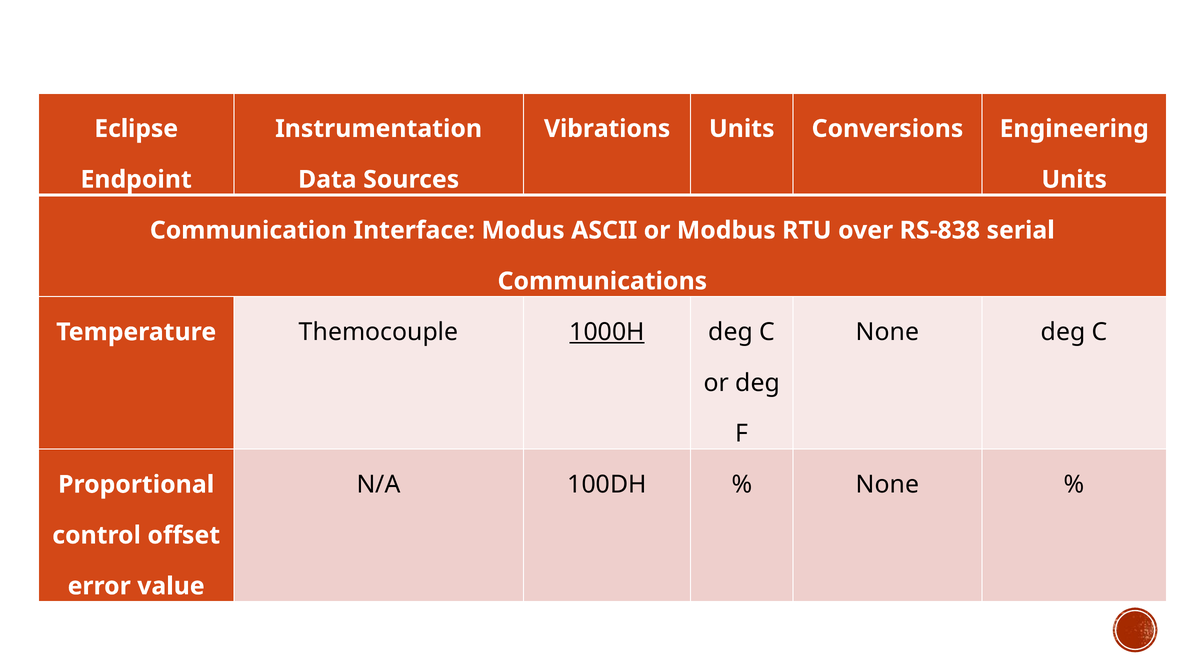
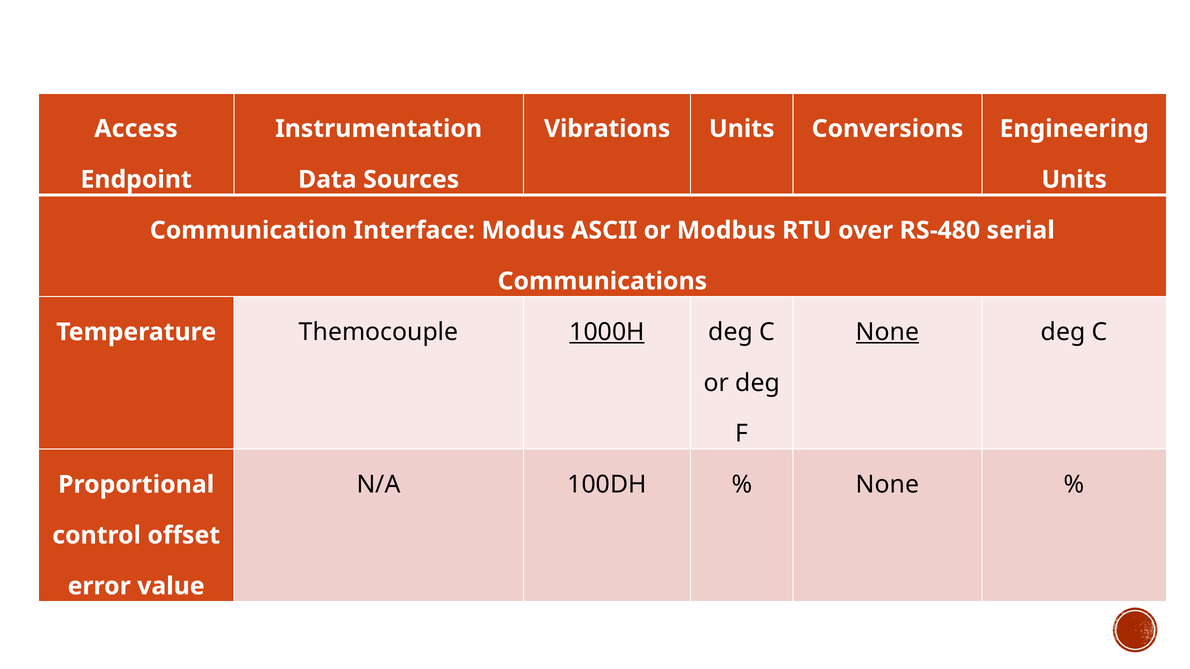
Eclipse: Eclipse -> Access (136, 129)
RS-838: RS-838 -> RS-480 (940, 231)
None underline: none -> present (888, 332)
